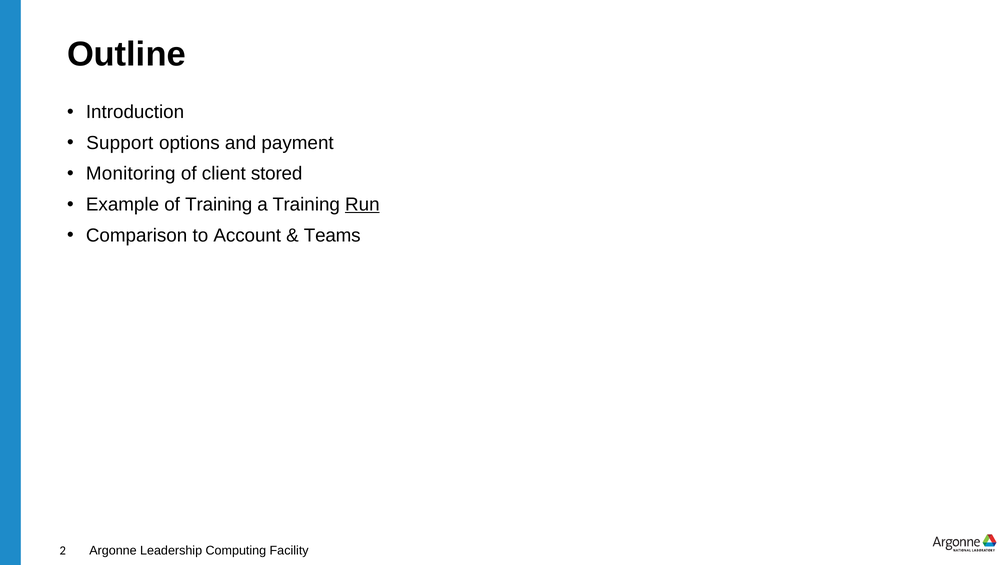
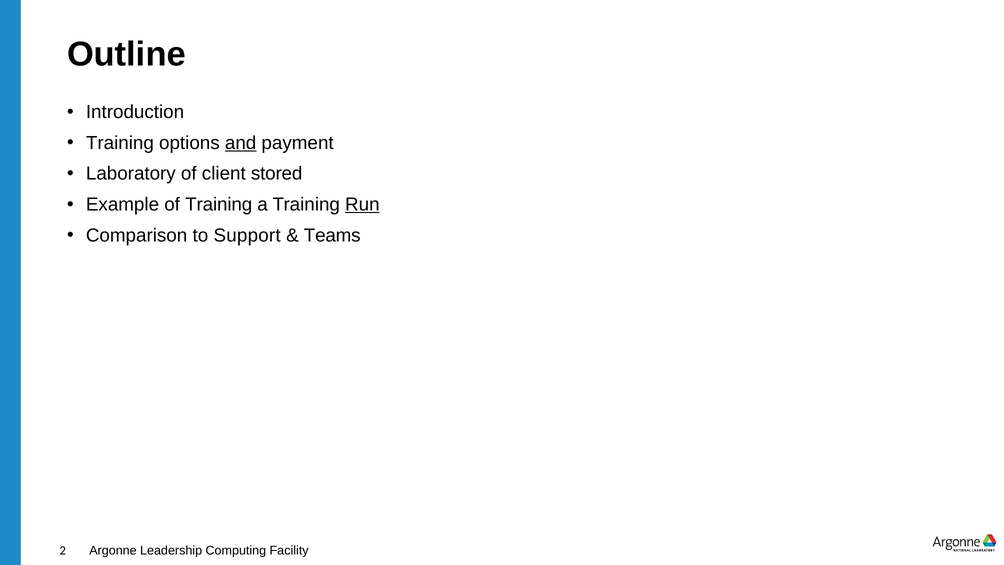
Support: Support -> Training (120, 143)
and underline: none -> present (241, 143)
Monitoring: Monitoring -> Laboratory (131, 174)
Account: Account -> Support (247, 235)
